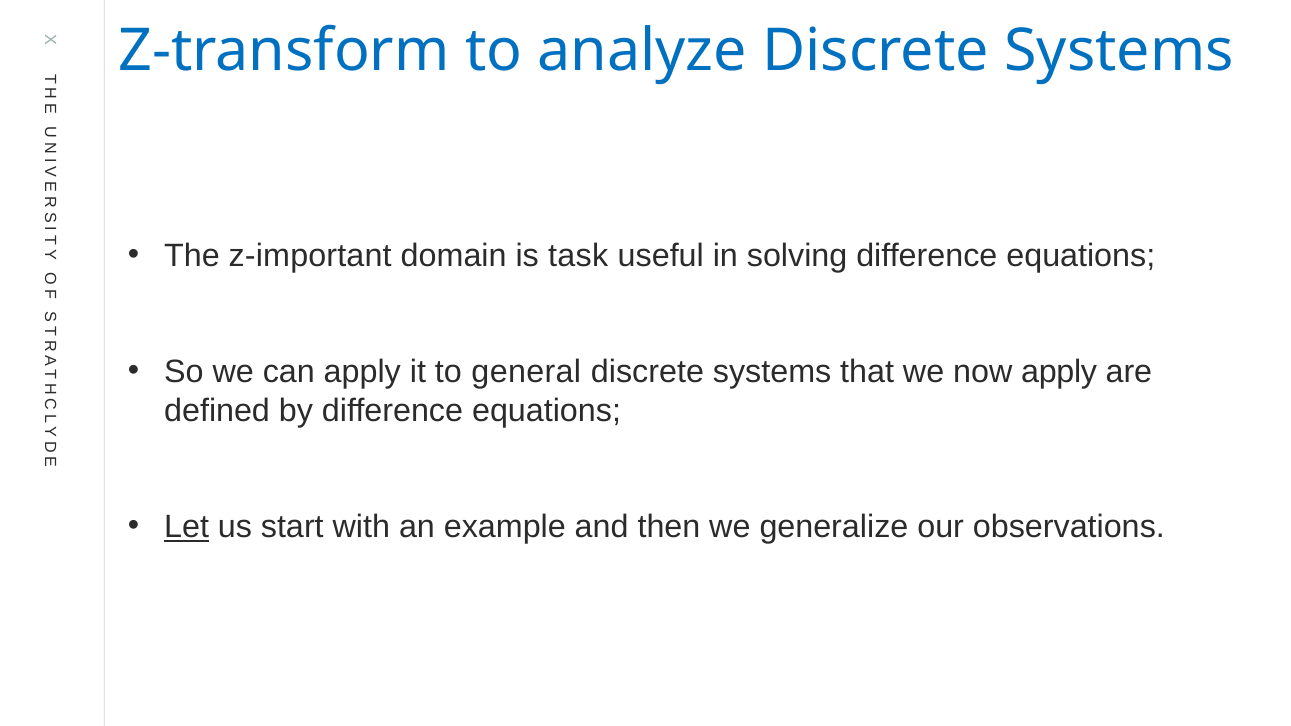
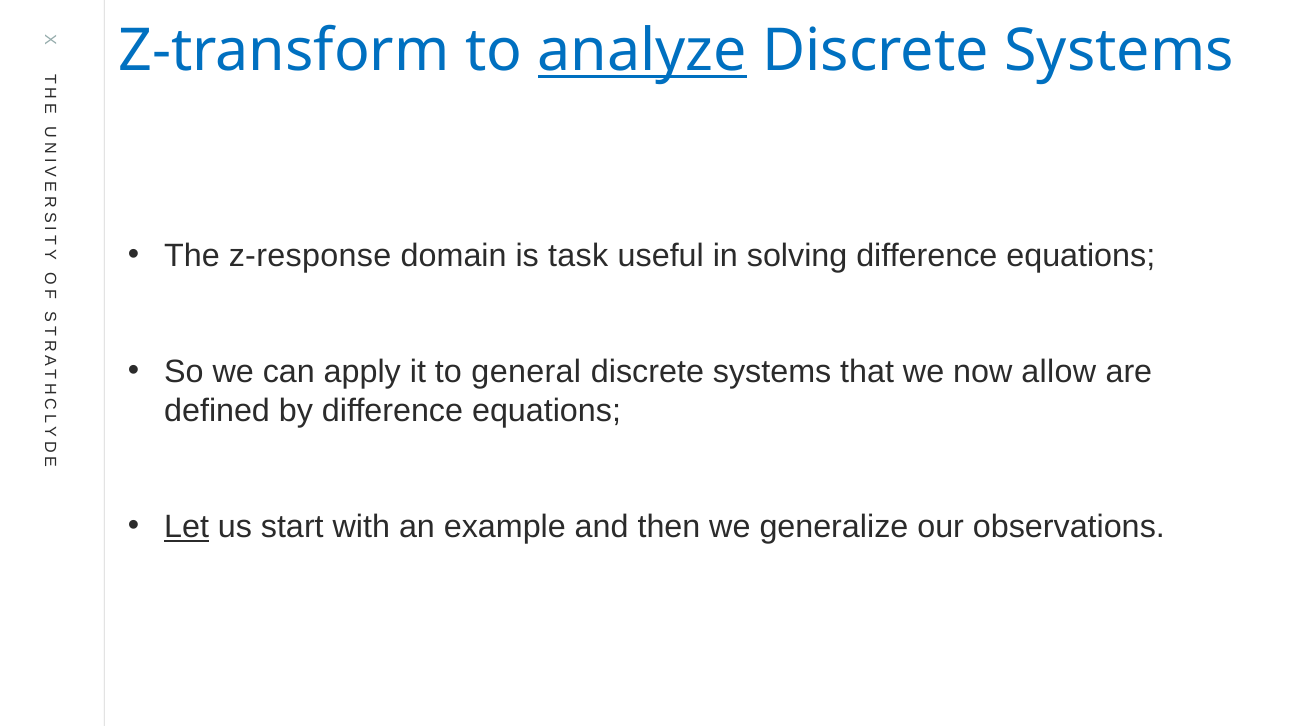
analyze underline: none -> present (642, 51)
z-important: z-important -> z-response (310, 256)
now apply: apply -> allow (1059, 372)
